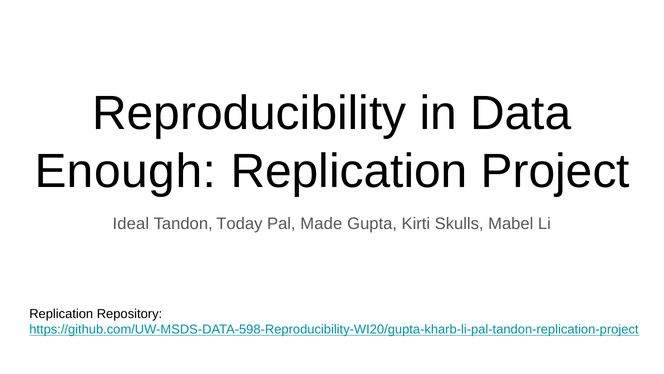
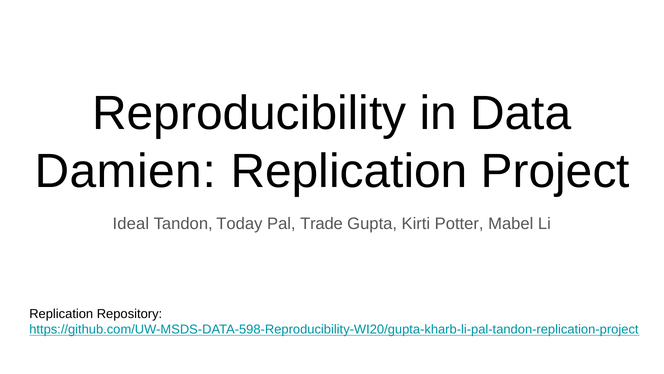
Enough: Enough -> Damien (125, 171)
Made: Made -> Trade (322, 224)
Skulls: Skulls -> Potter (459, 224)
